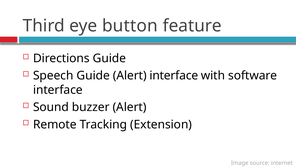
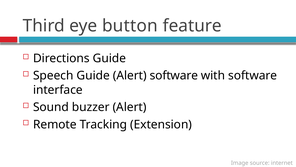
Alert interface: interface -> software (174, 75)
